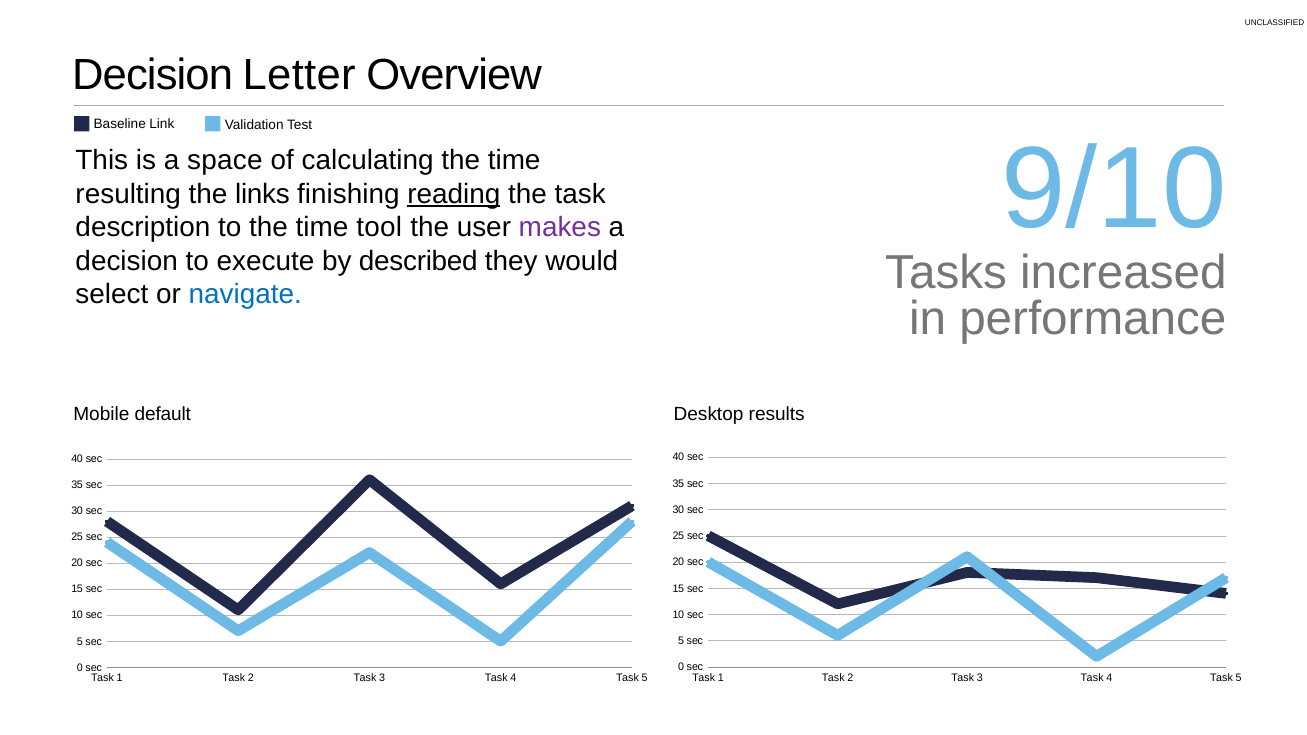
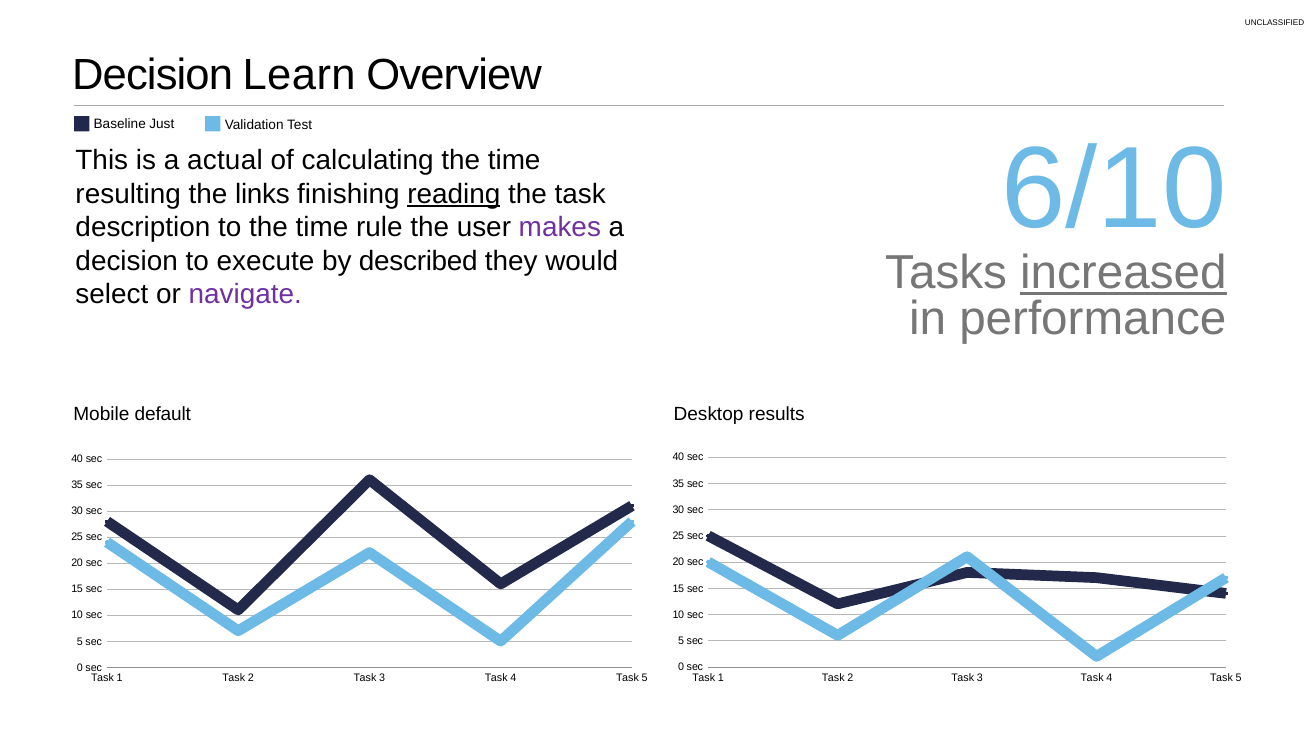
Letter: Letter -> Learn (299, 75)
Link: Link -> Just (162, 124)
9/10: 9/10 -> 6/10 (1114, 189)
space: space -> actual (225, 161)
tool: tool -> rule (379, 228)
increased underline: none -> present (1123, 273)
navigate colour: blue -> purple (245, 295)
